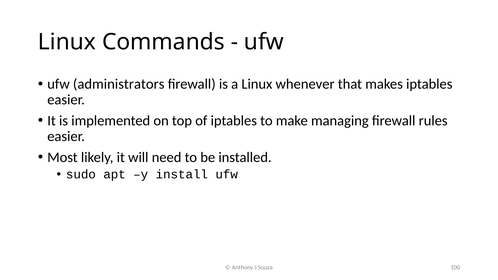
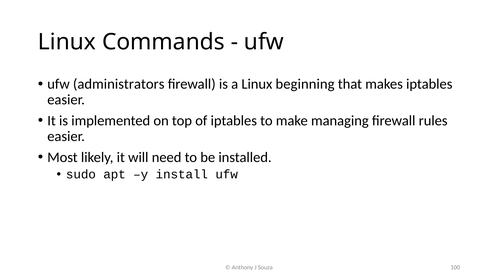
whenever: whenever -> beginning (305, 84)
